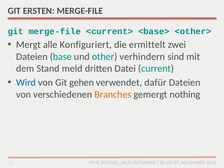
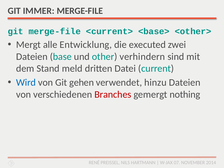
ERSTEN: ERSTEN -> IMMER (39, 11)
Konfiguriert: Konfiguriert -> Entwicklung (86, 45)
ermittelt: ermittelt -> executed (147, 45)
dafür: dafür -> hinzu (155, 82)
Branches colour: orange -> red (113, 94)
